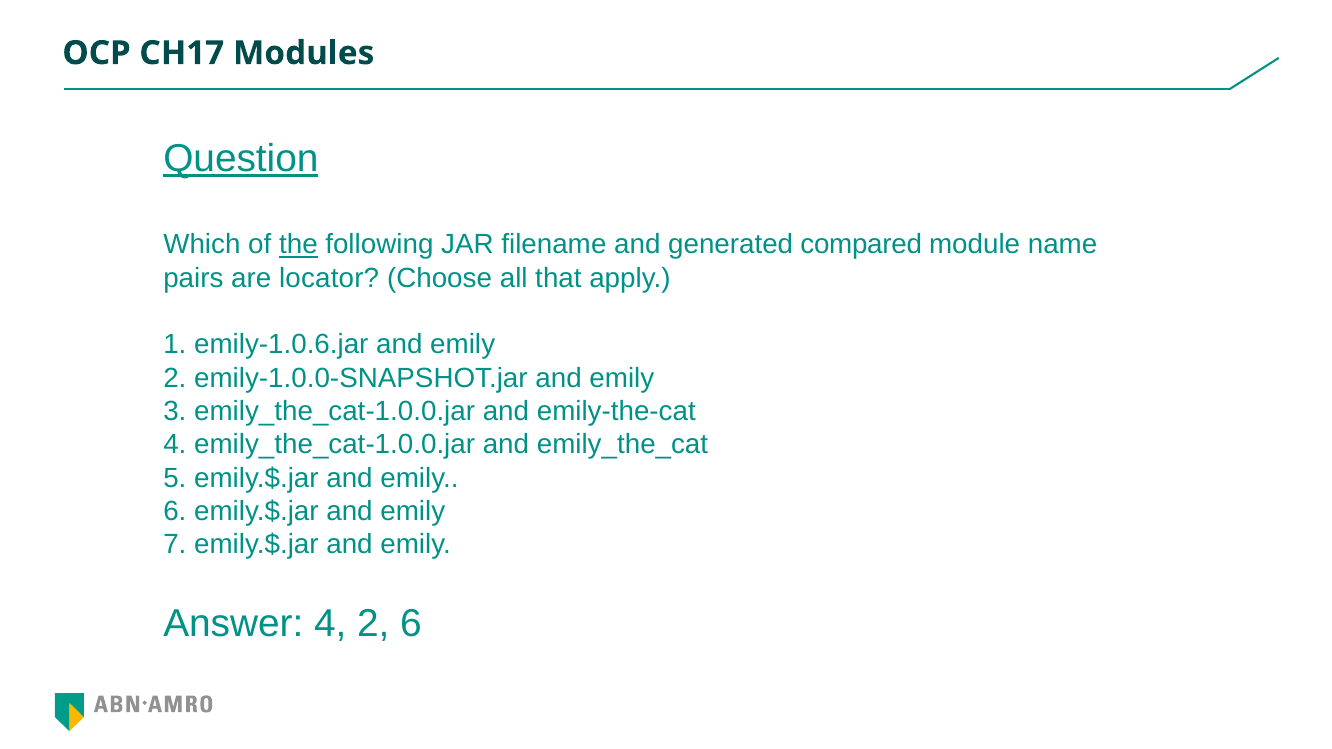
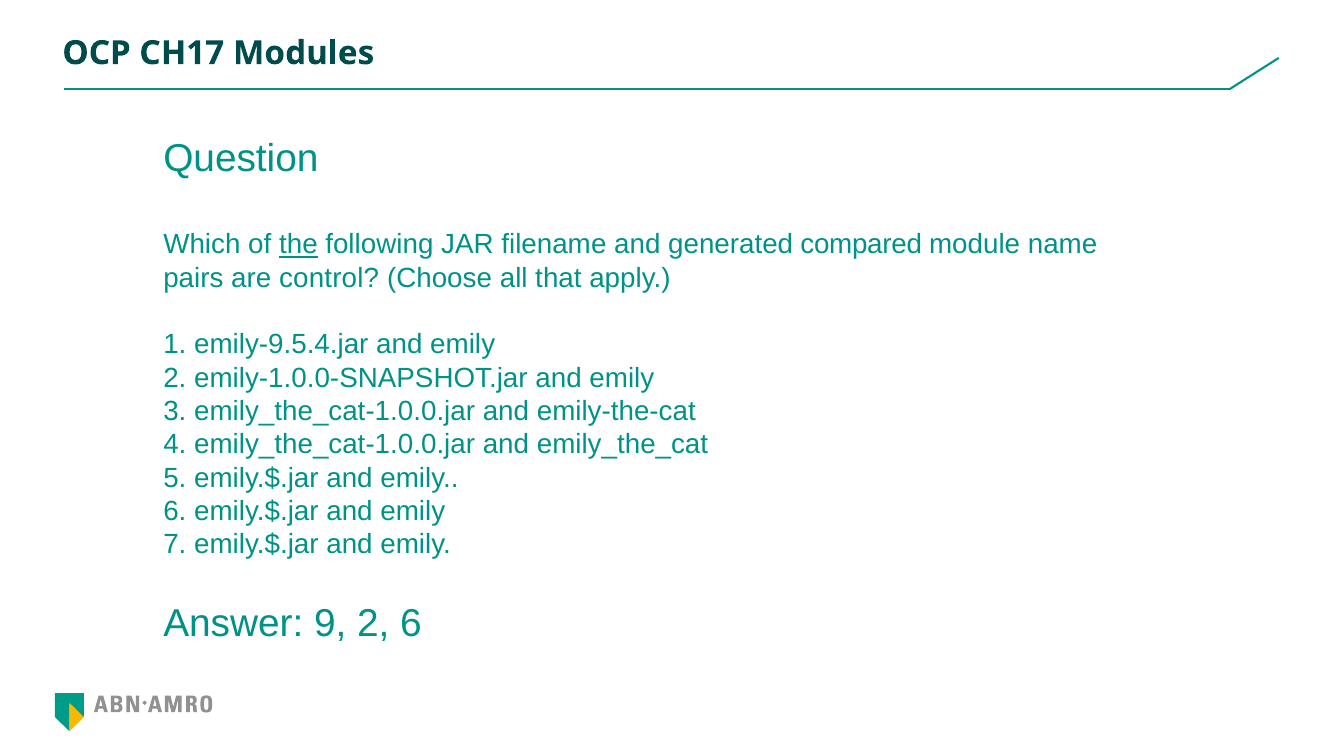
Question underline: present -> none (241, 159)
locator: locator -> control (329, 278)
emily‐1.0.6.jar: emily‐1.0.6.jar -> emily‐9.5.4.jar (281, 345)
Answer 4: 4 -> 9 (330, 624)
